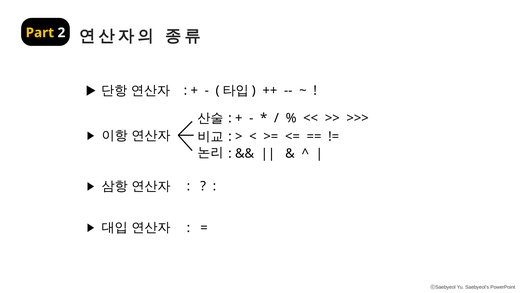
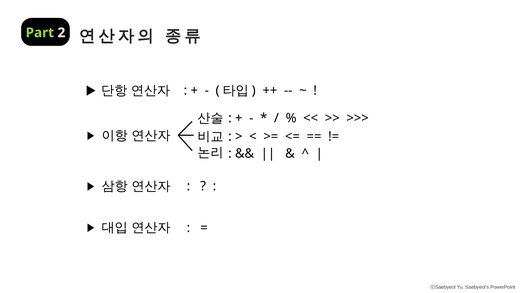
Part colour: yellow -> light green (40, 33)
